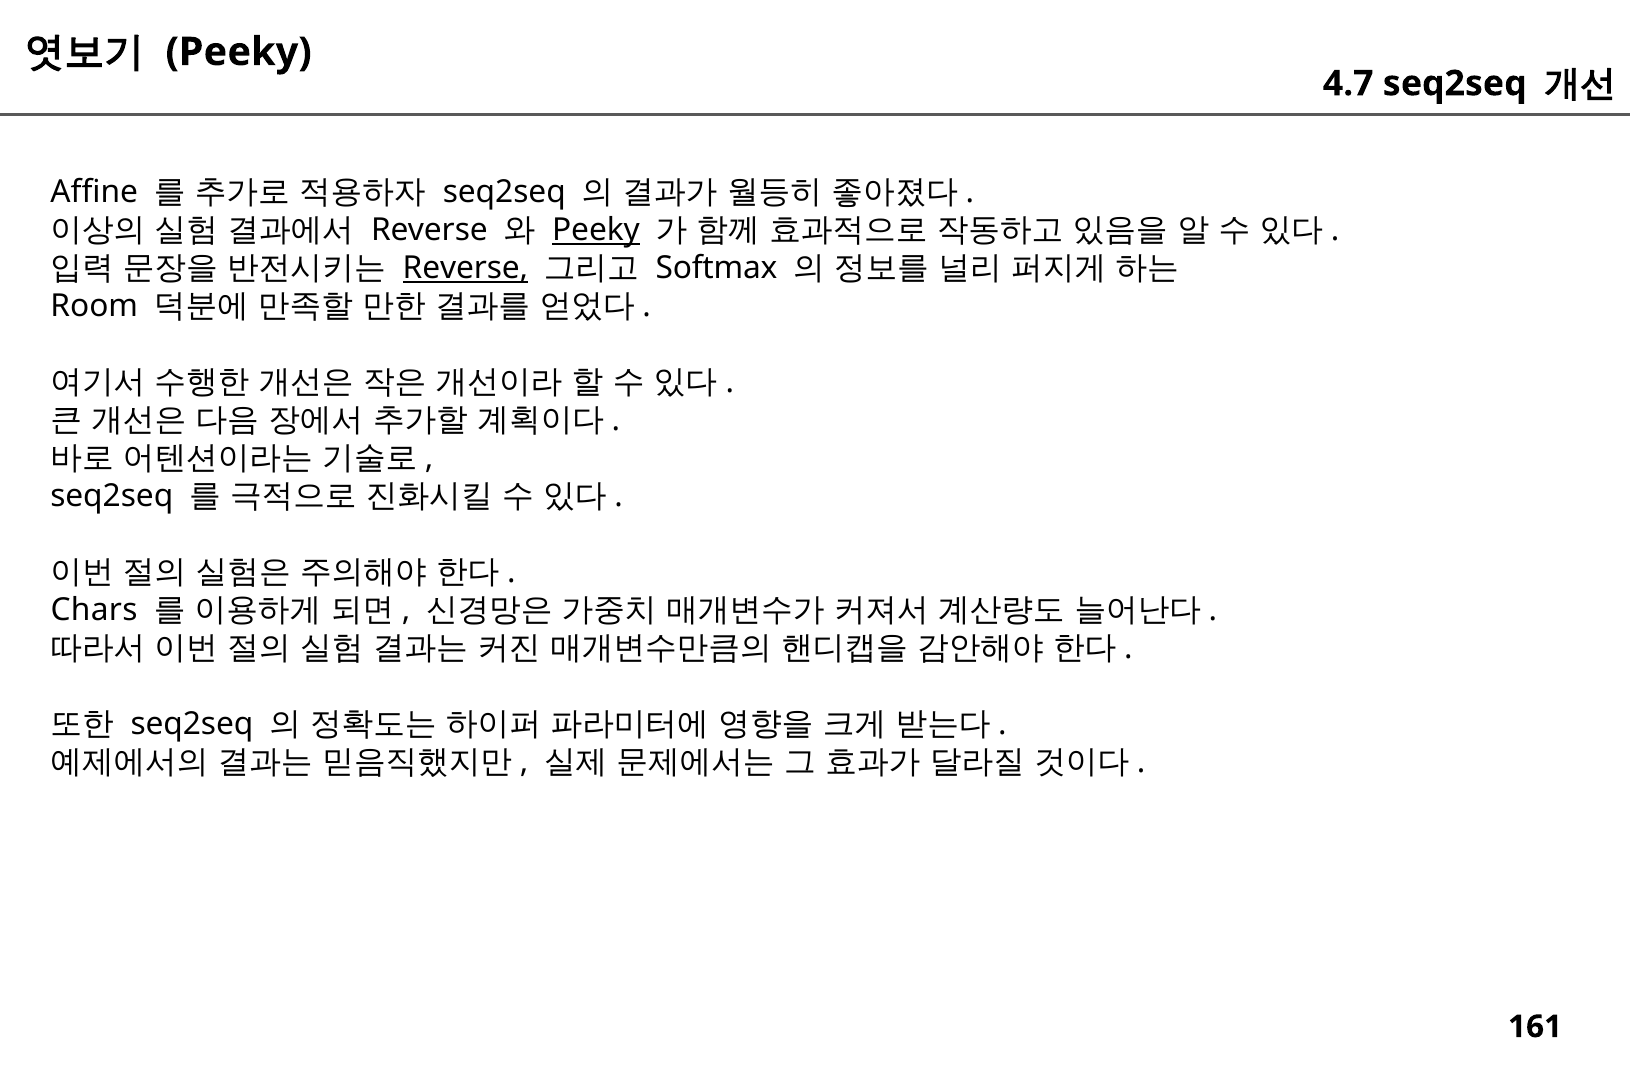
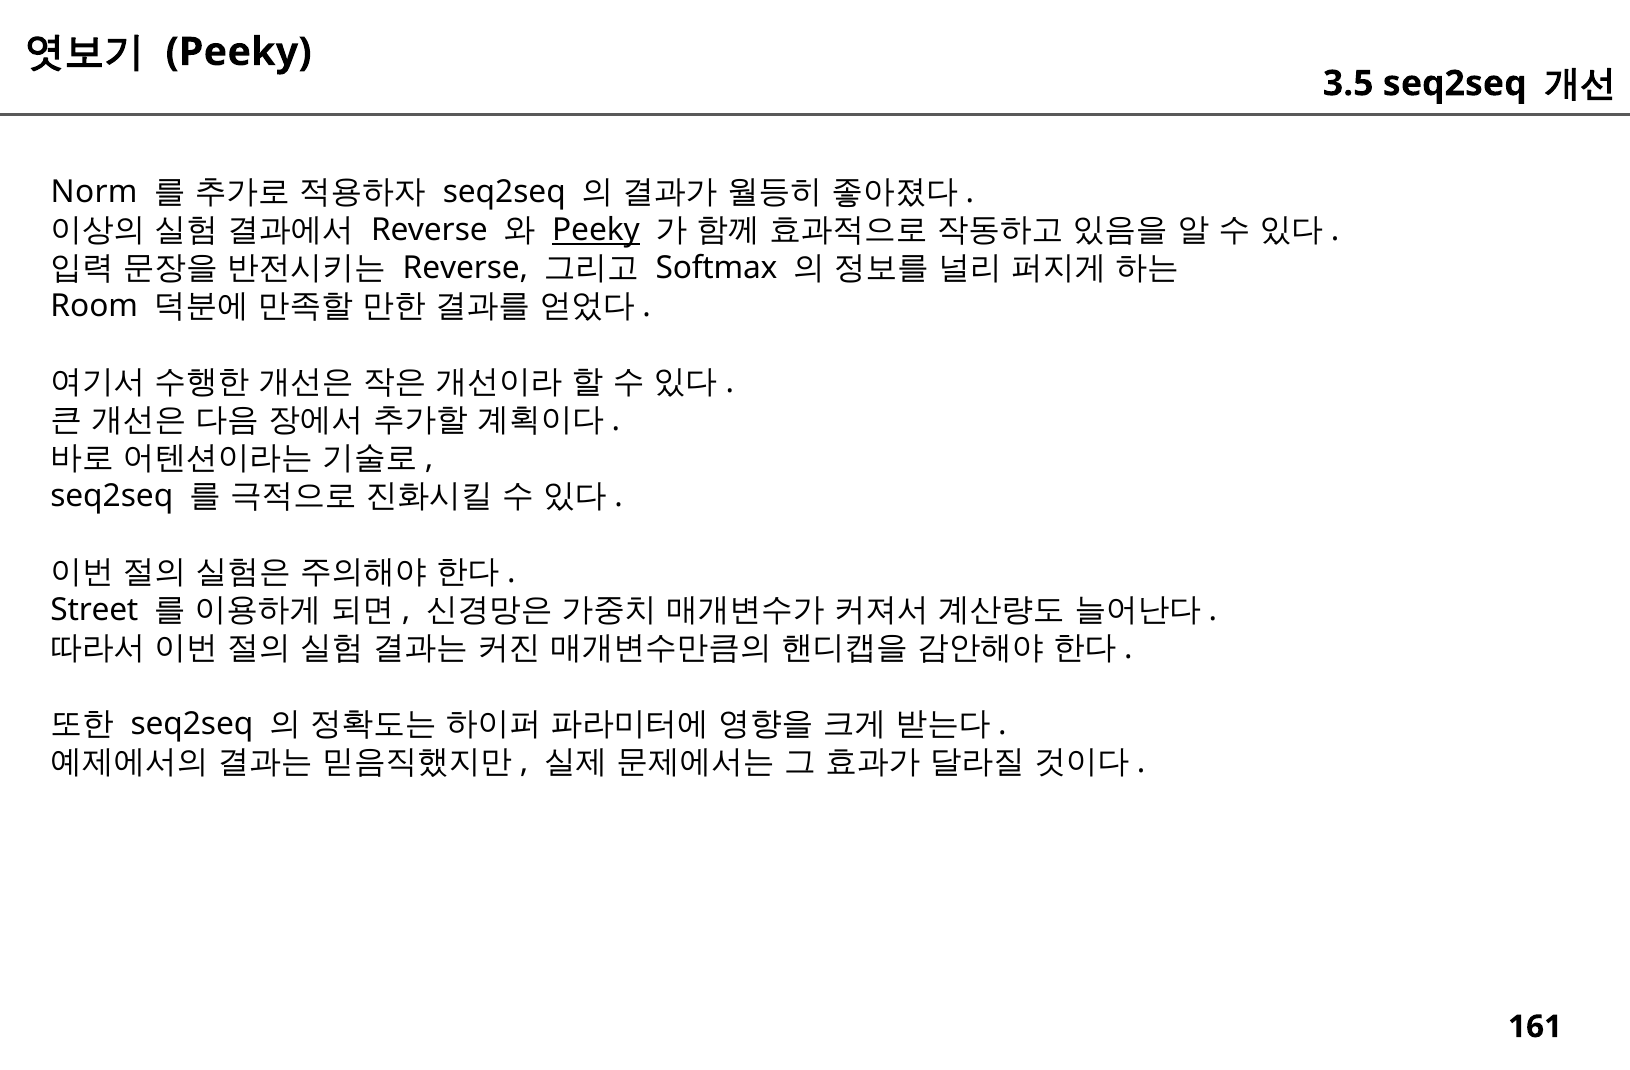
4.7: 4.7 -> 3.5 (1348, 84)
Affine: Affine -> Norm (94, 192)
Reverse underline: present -> none (465, 268)
Chars: Chars -> Street (94, 611)
